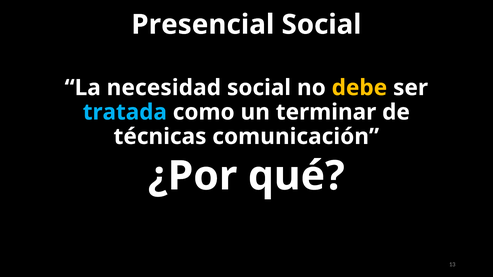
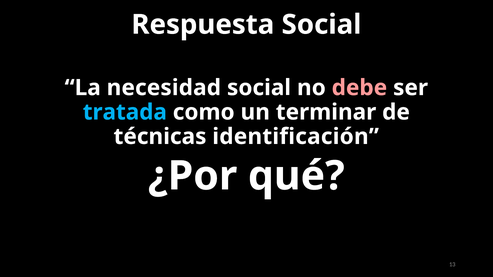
Presencial: Presencial -> Respuesta (203, 25)
debe colour: yellow -> pink (359, 88)
comunicación: comunicación -> identificación (296, 137)
